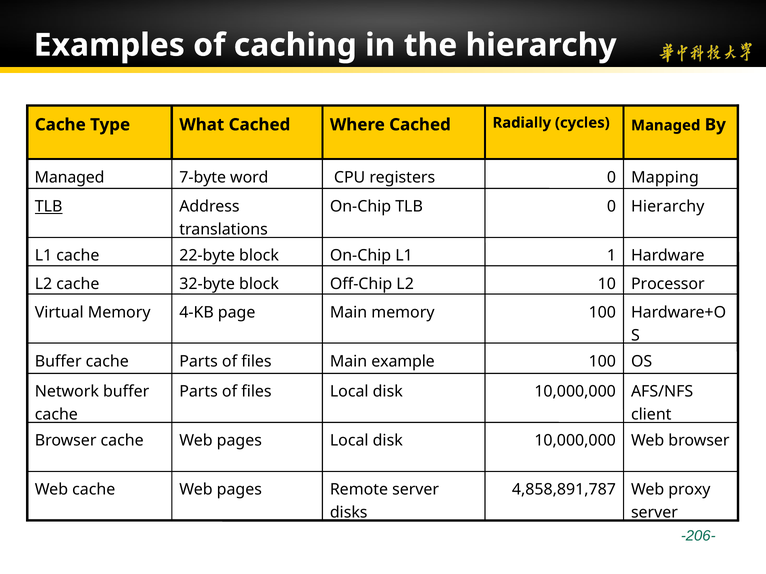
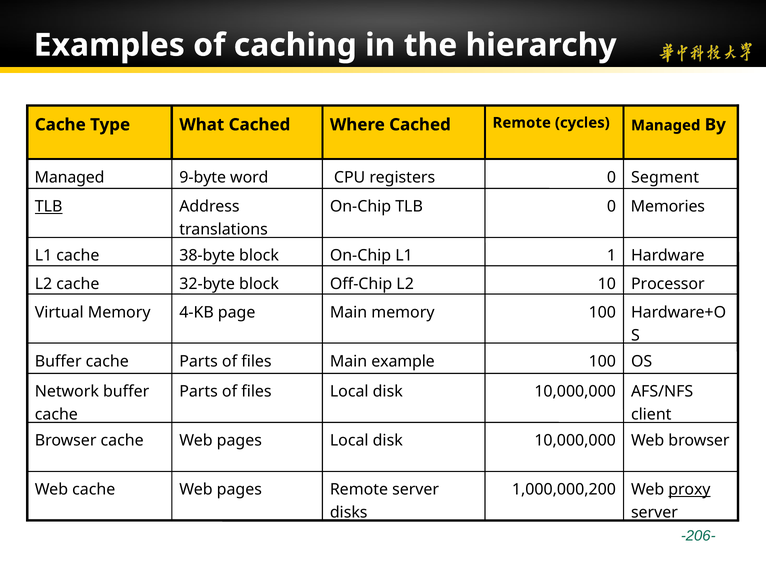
Radially: Radially -> Remote (522, 123)
7-byte: 7-byte -> 9-byte (203, 177)
Mapping: Mapping -> Segment (665, 177)
Hierarchy: Hierarchy -> Memories (668, 207)
22-byte: 22-byte -> 38-byte (207, 256)
4,858,891,787: 4,858,891,787 -> 1,000,000,200 (564, 490)
proxy underline: none -> present (689, 490)
